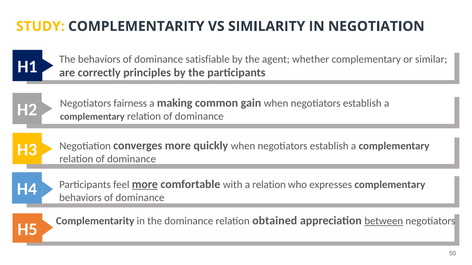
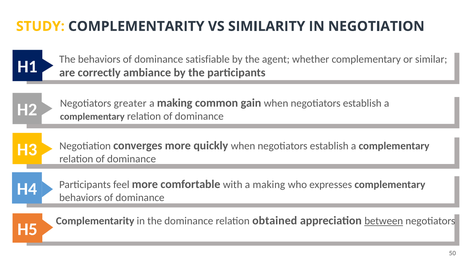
principles: principles -> ambiance (147, 73)
fairness: fairness -> greater (130, 103)
more underline: present -> none (145, 184)
with a relation: relation -> making (269, 185)
